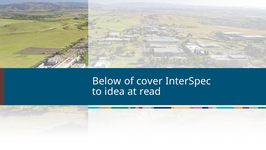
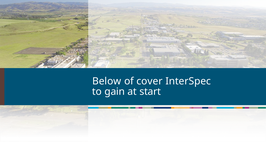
idea: idea -> gain (115, 91)
read: read -> start (150, 91)
